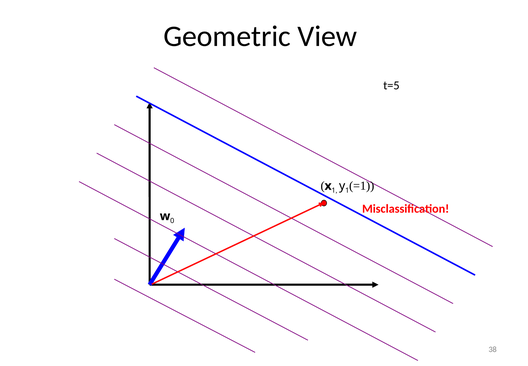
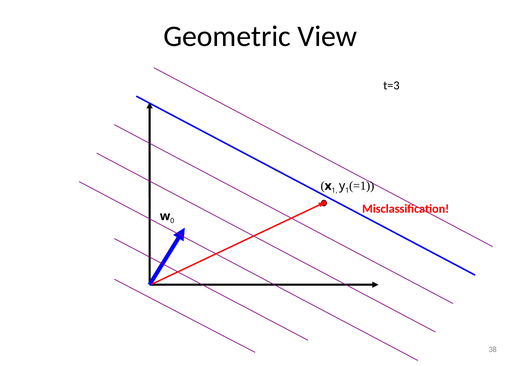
t=5: t=5 -> t=3 (391, 85)
